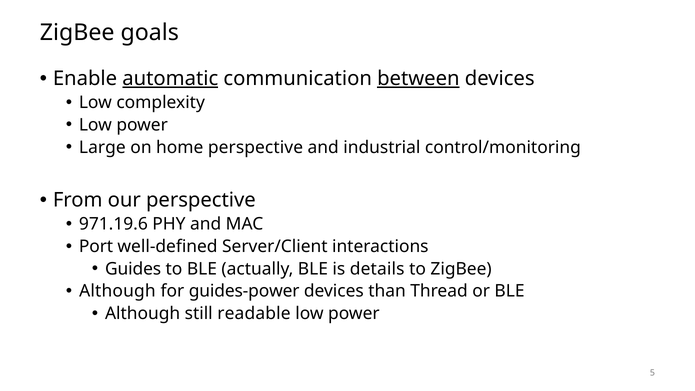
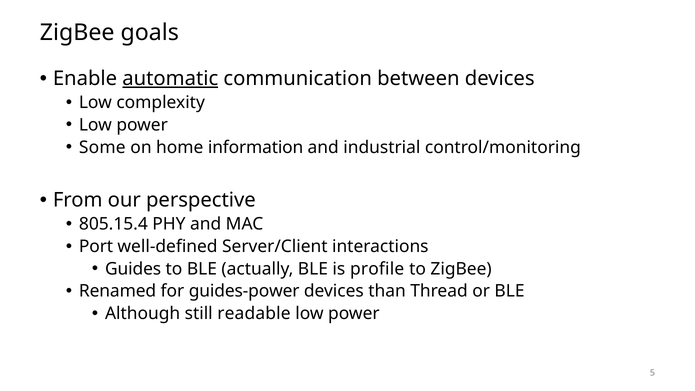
between underline: present -> none (418, 79)
Large: Large -> Some (102, 147)
home perspective: perspective -> information (256, 147)
971.19.6: 971.19.6 -> 805.15.4 (113, 224)
details: details -> profile (377, 269)
Although: Although -> Renamed (118, 291)
